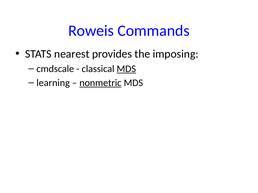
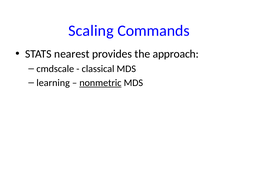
Roweis: Roweis -> Scaling (91, 31)
imposing: imposing -> approach (176, 54)
MDS underline: present -> none (126, 69)
